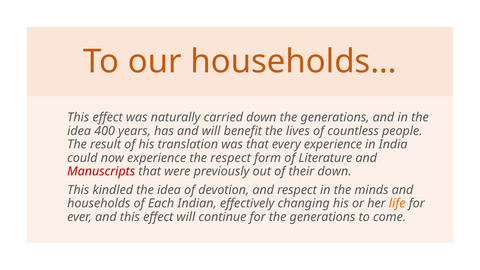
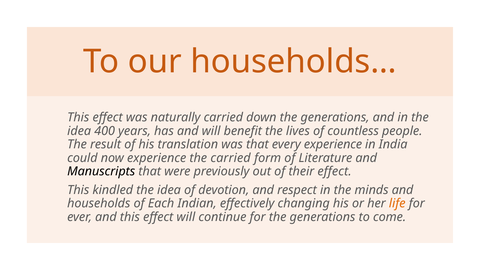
the respect: respect -> carried (231, 158)
Manuscripts colour: red -> black (101, 171)
their down: down -> effect (335, 171)
